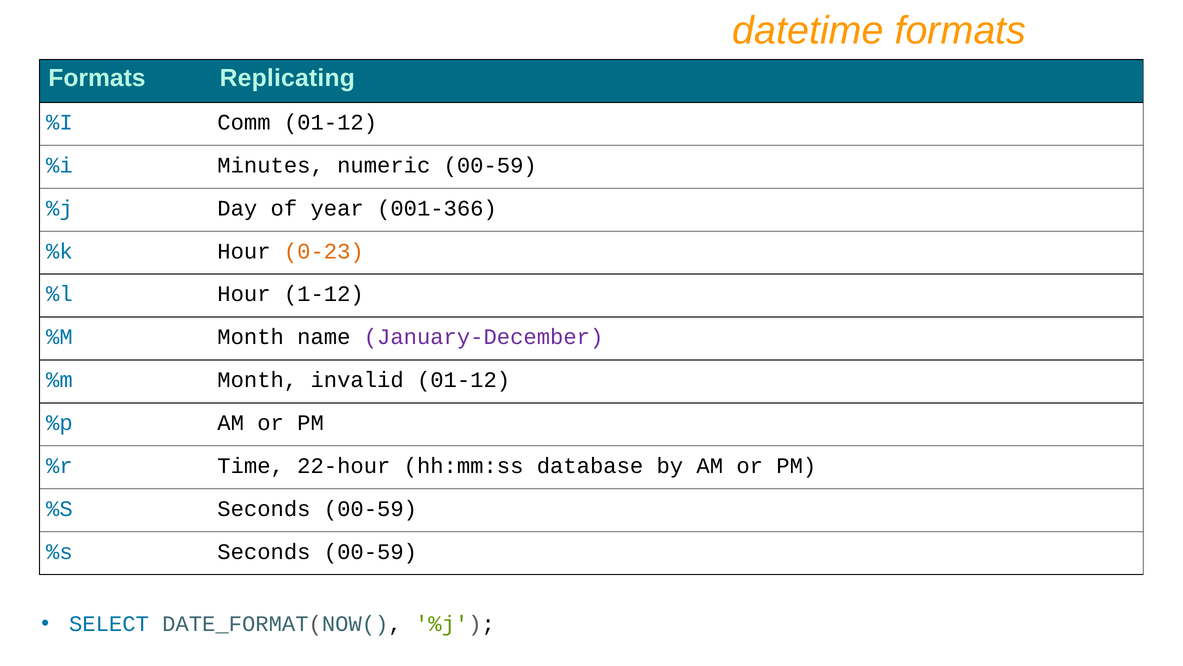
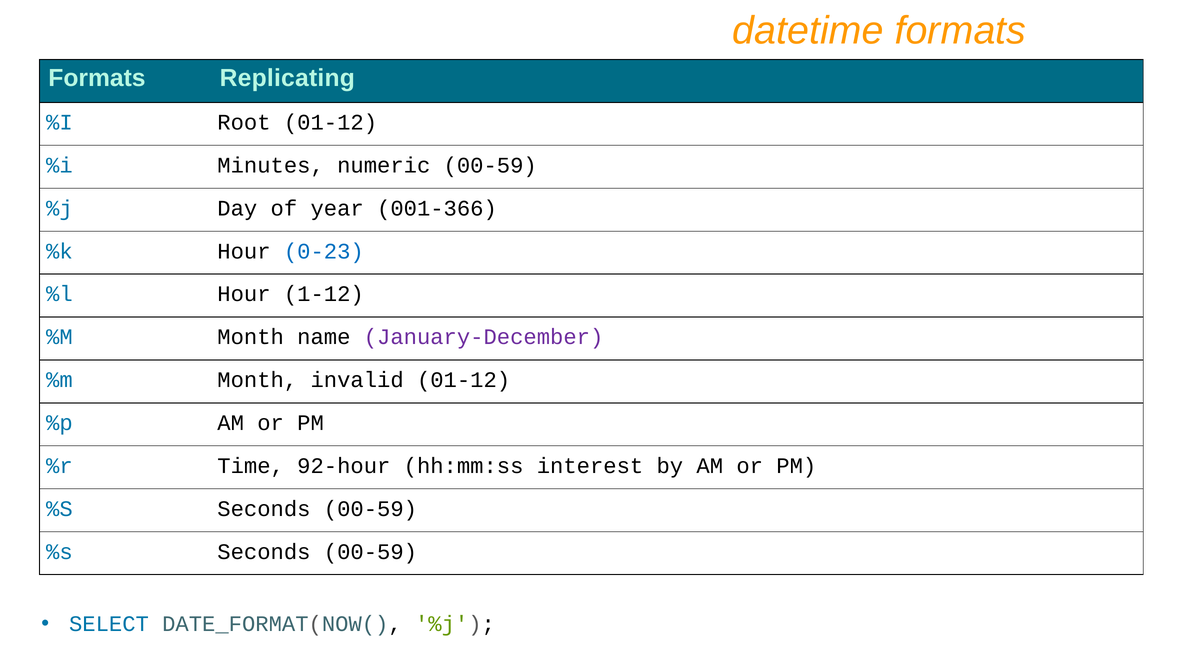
Comm: Comm -> Root (244, 122)
0-23 colour: orange -> blue (324, 251)
22-hour: 22-hour -> 92-hour (344, 465)
database: database -> interest (590, 465)
